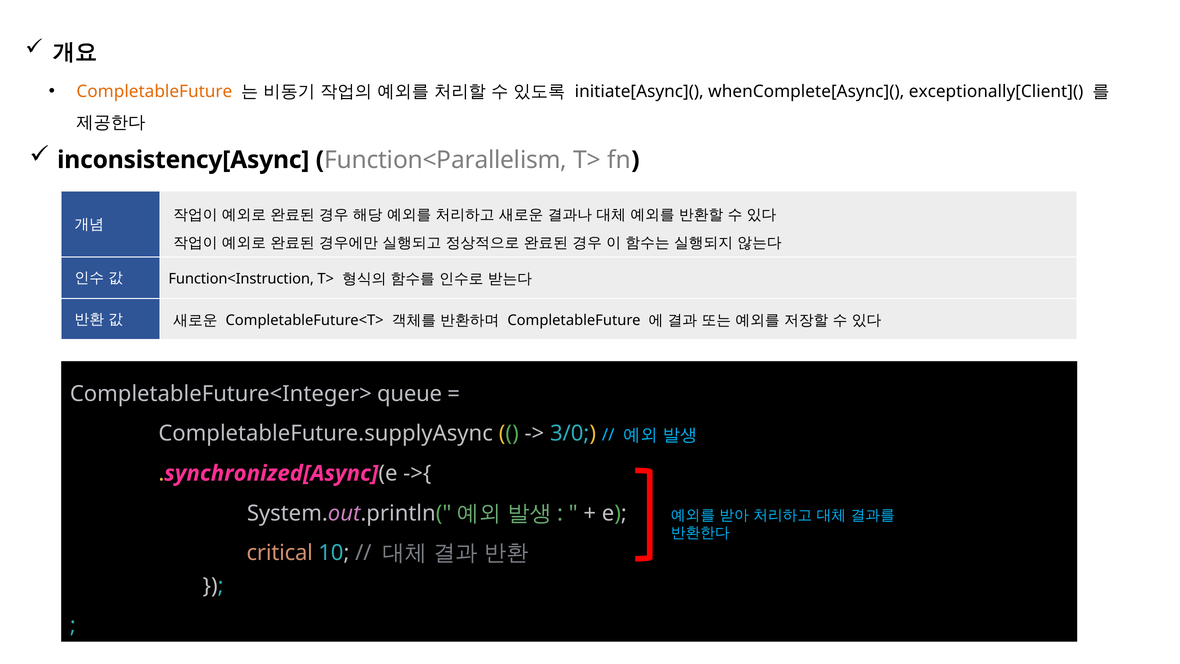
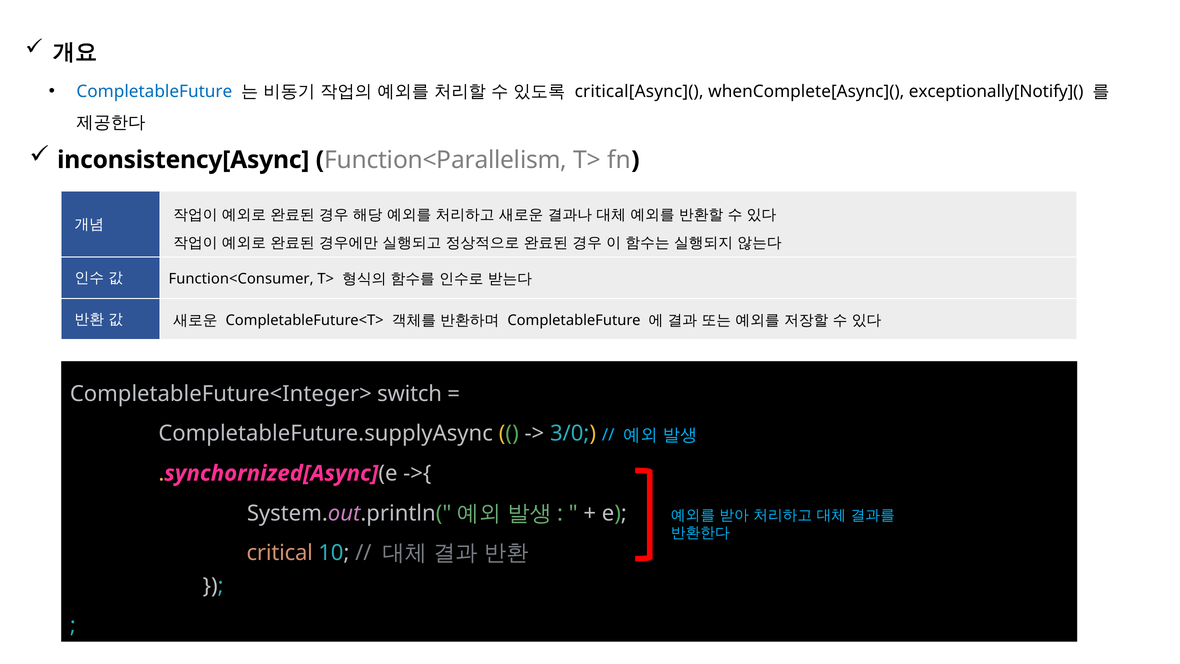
CompletableFuture colour: orange -> blue (154, 92)
initiate[Async](: initiate[Async]( -> critical[Async]( (639, 92)
exceptionally[Client](: exceptionally[Client]( -> exceptionally[Notify]( (996, 92)
Function<Instruction: Function<Instruction -> Function<Consumer (241, 279)
queue: queue -> switch (410, 394)
synchronized[Async: synchronized[Async -> synchornized[Async (271, 473)
